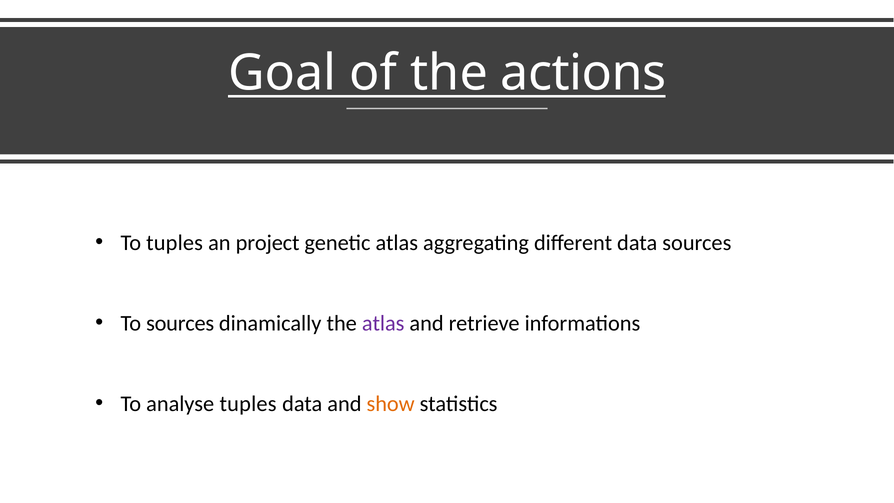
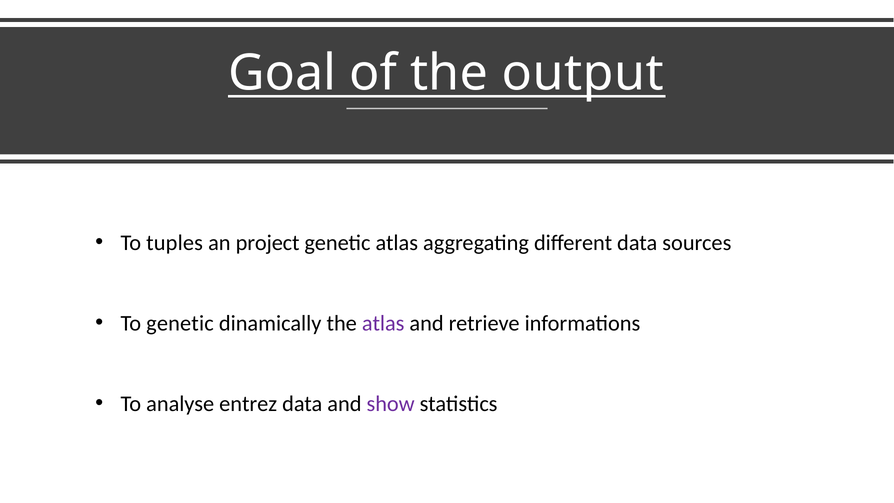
actions: actions -> output (583, 73)
To sources: sources -> genetic (180, 323)
analyse tuples: tuples -> entrez (248, 404)
show colour: orange -> purple (391, 404)
